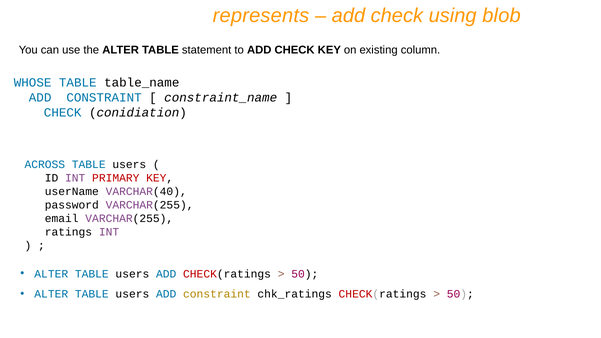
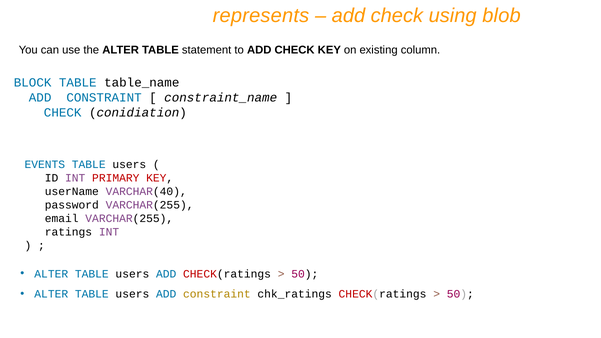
WHOSE: WHOSE -> BLOCK (33, 82)
ACROSS: ACROSS -> EVENTS (45, 165)
